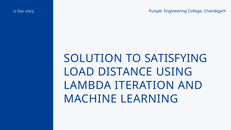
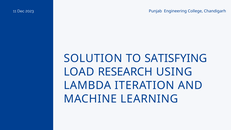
DISTANCE: DISTANCE -> RESEARCH (125, 72)
